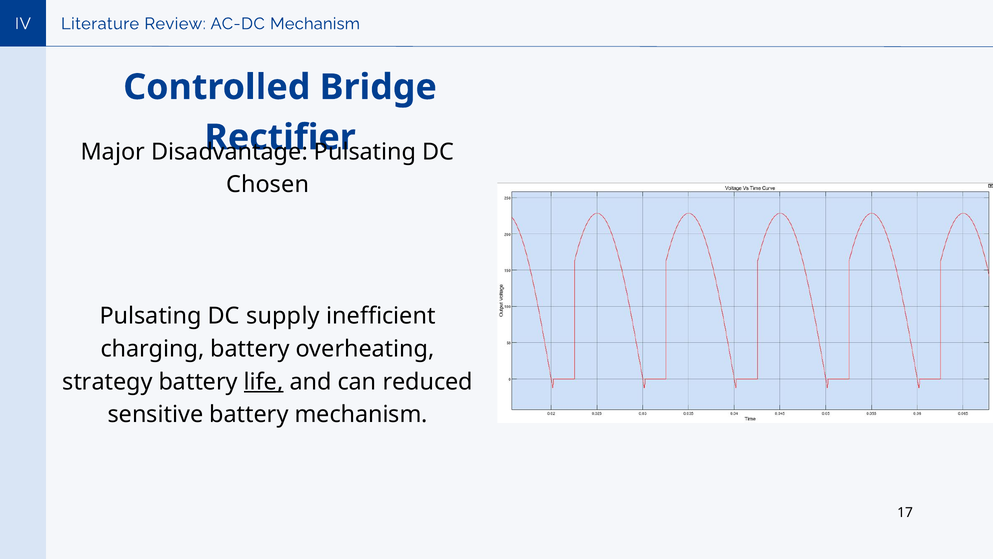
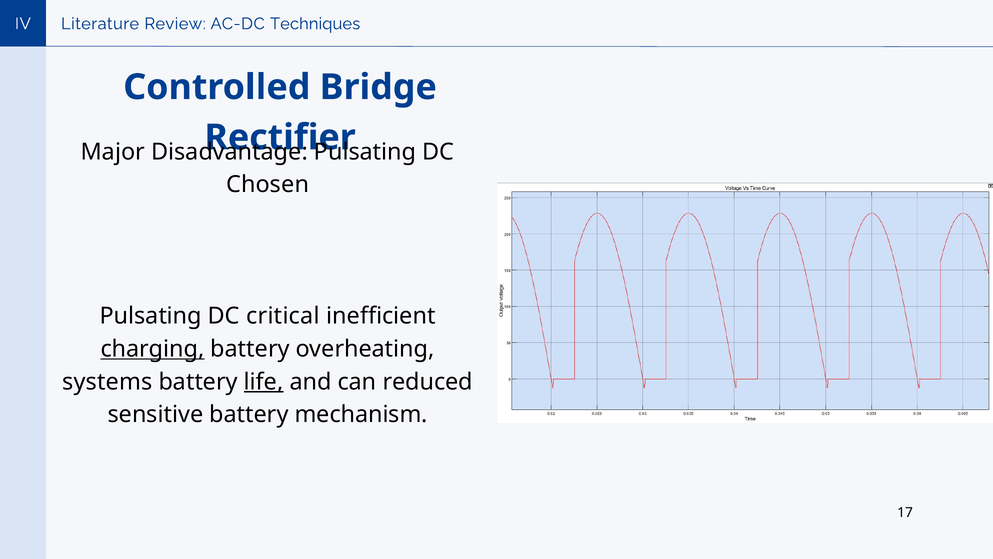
AC-DC Mechanism: Mechanism -> Techniques (315, 24)
supply: supply -> critical (283, 316)
charging underline: none -> present (152, 349)
strategy: strategy -> systems (107, 381)
